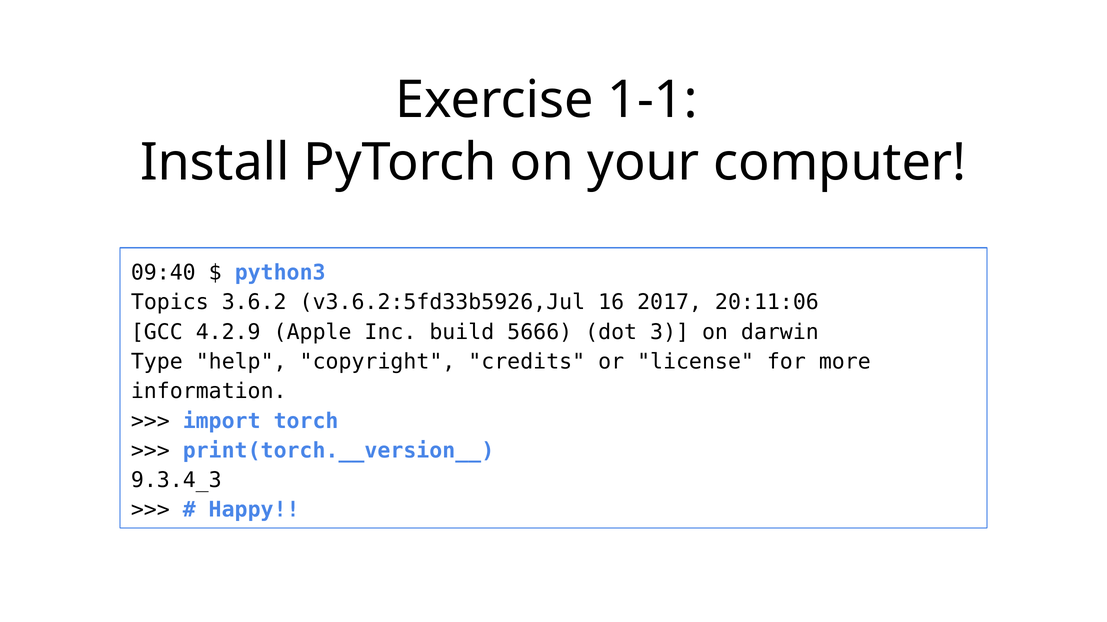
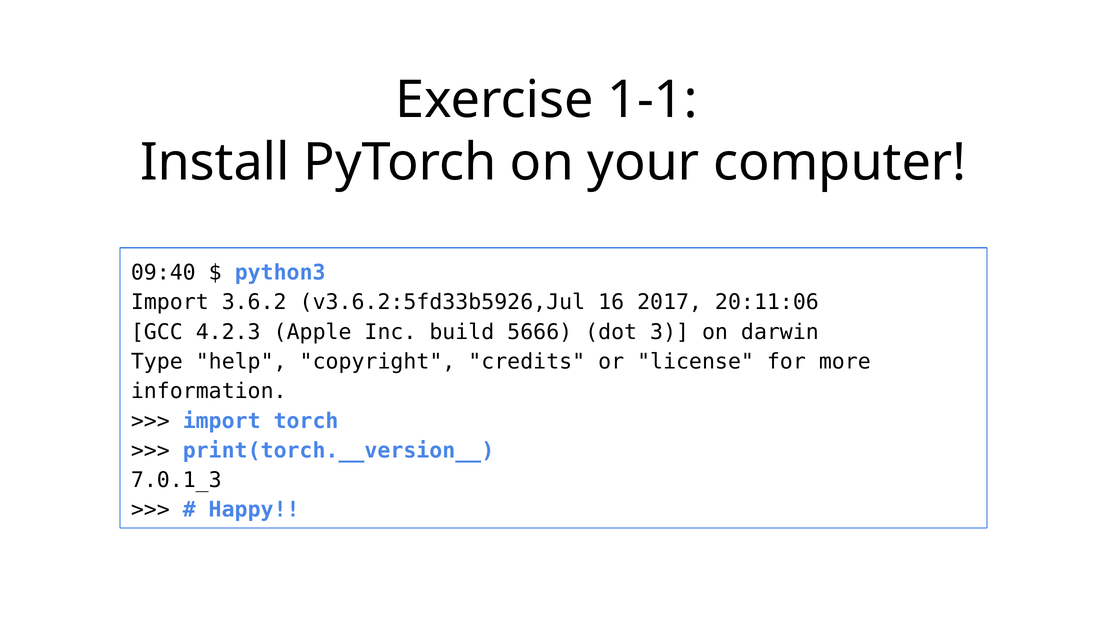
Topics: Topics -> Import (170, 303)
4.2.9: 4.2.9 -> 4.2.3 (228, 332)
9.3.4_3: 9.3.4_3 -> 7.0.1_3 (176, 481)
